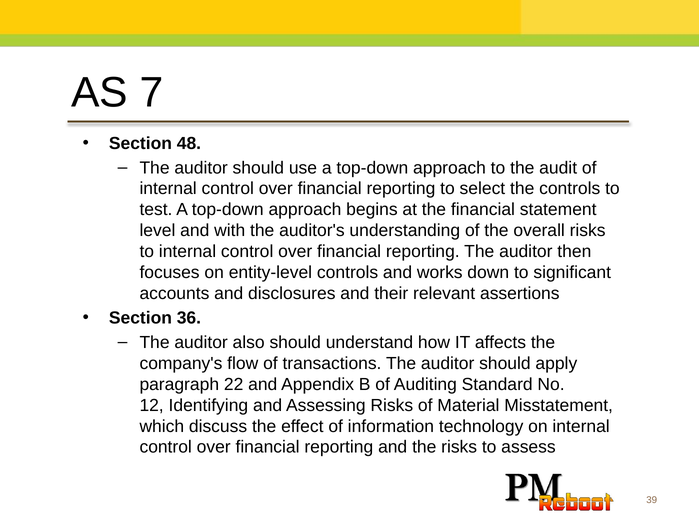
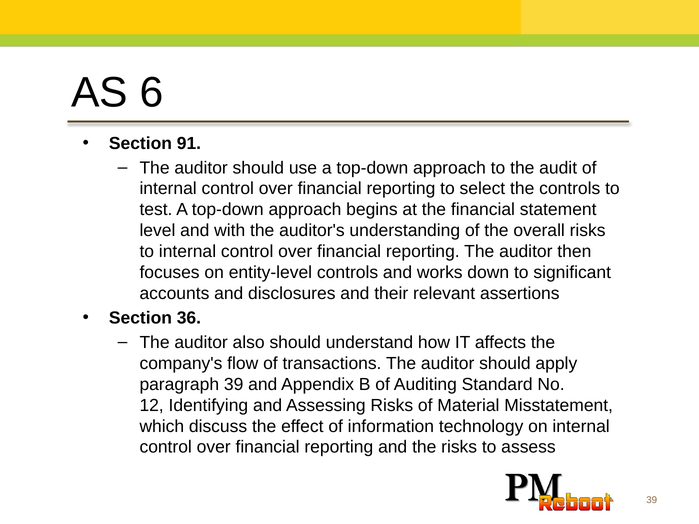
7: 7 -> 6 (152, 93)
48: 48 -> 91 (189, 143)
paragraph 22: 22 -> 39 (234, 385)
